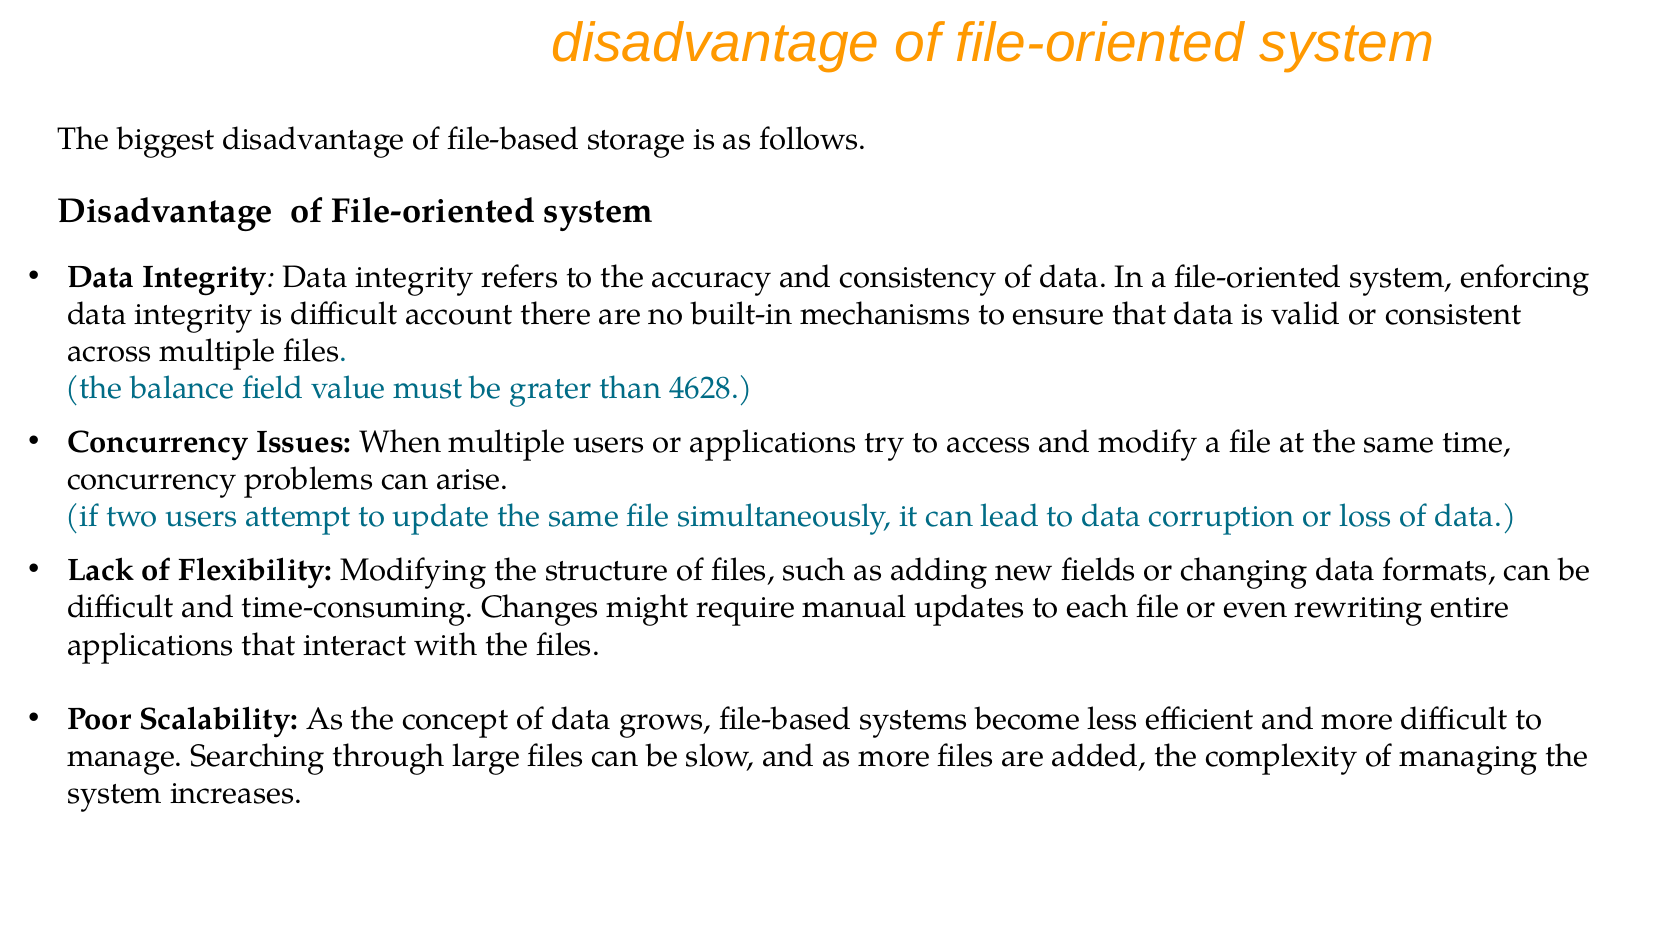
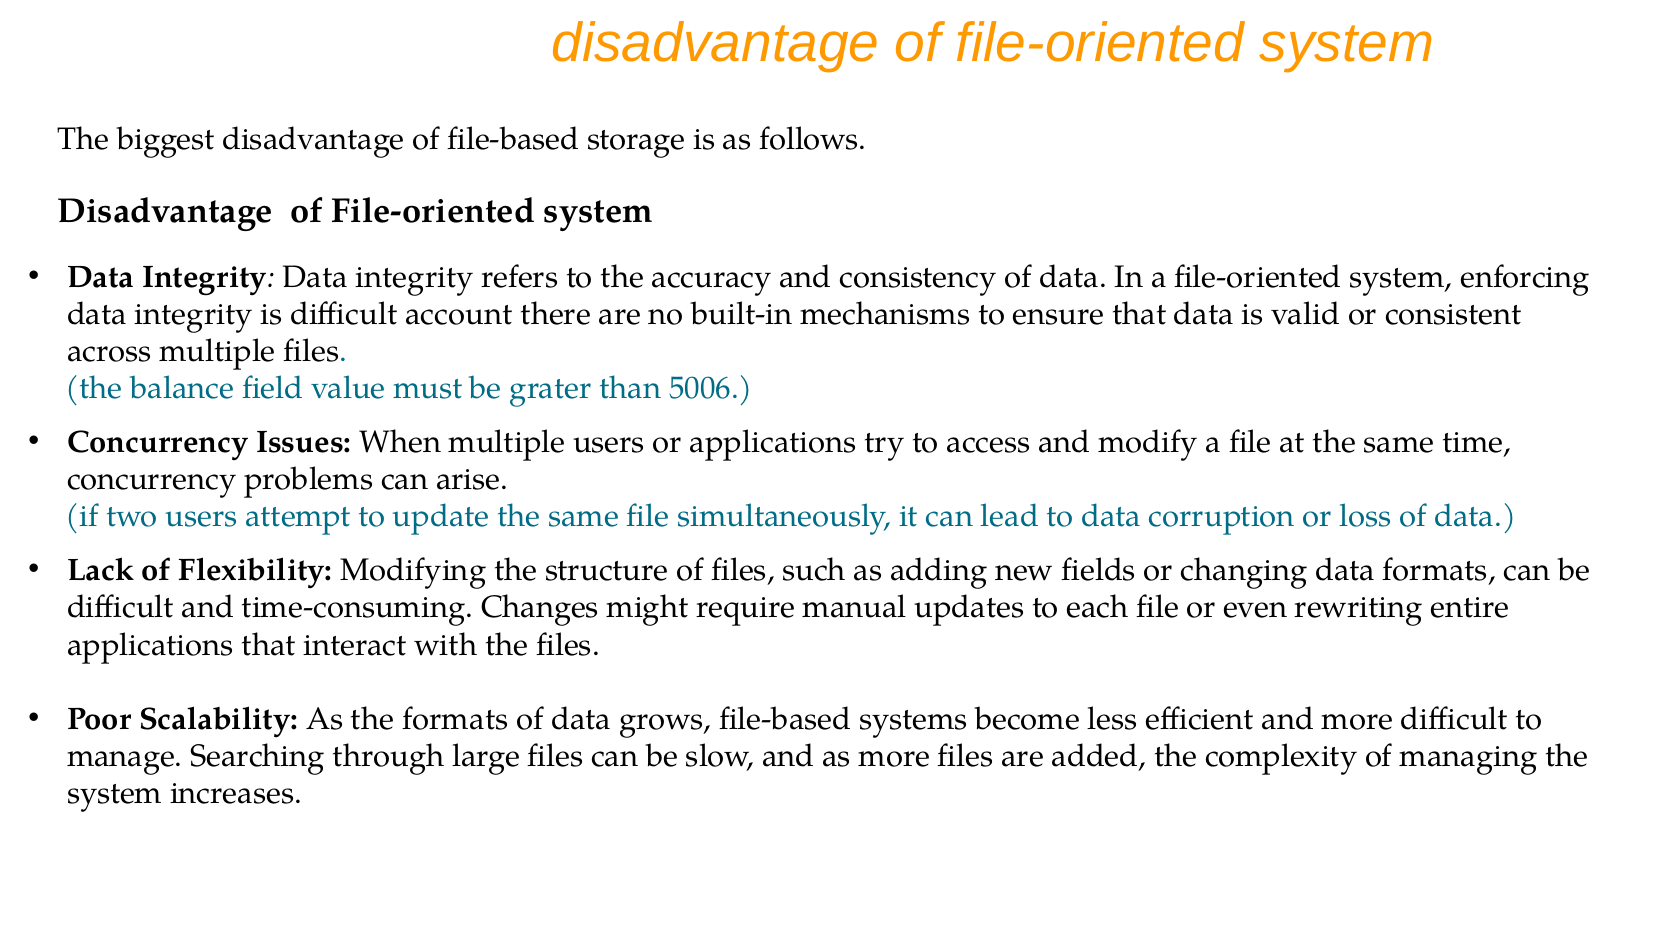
4628: 4628 -> 5006 (711, 389)
the concept: concept -> formats (455, 719)
